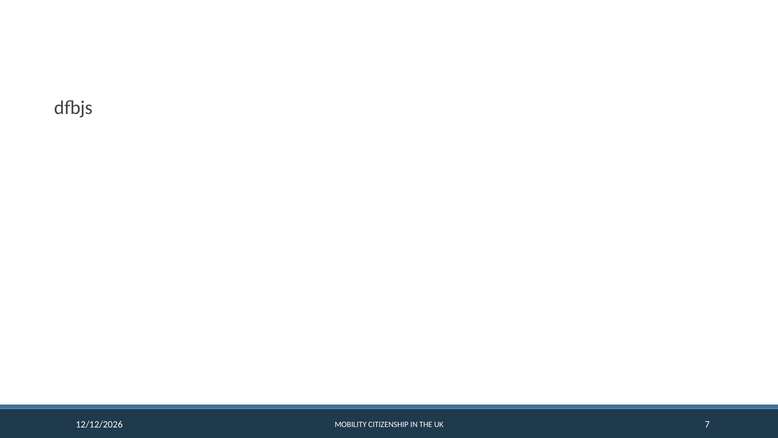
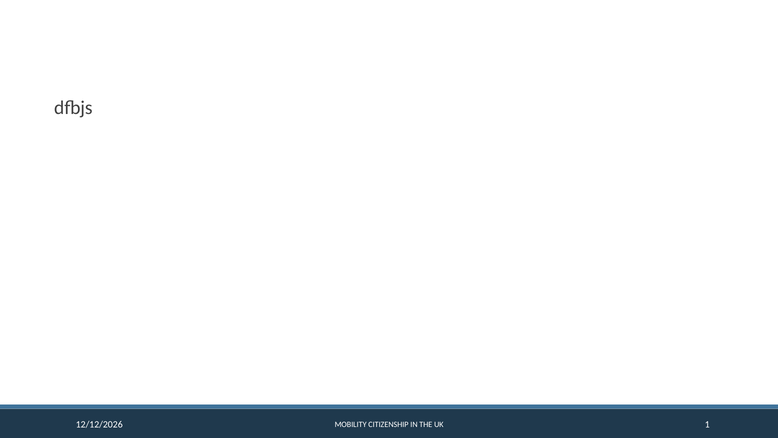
7: 7 -> 1 (707, 424)
